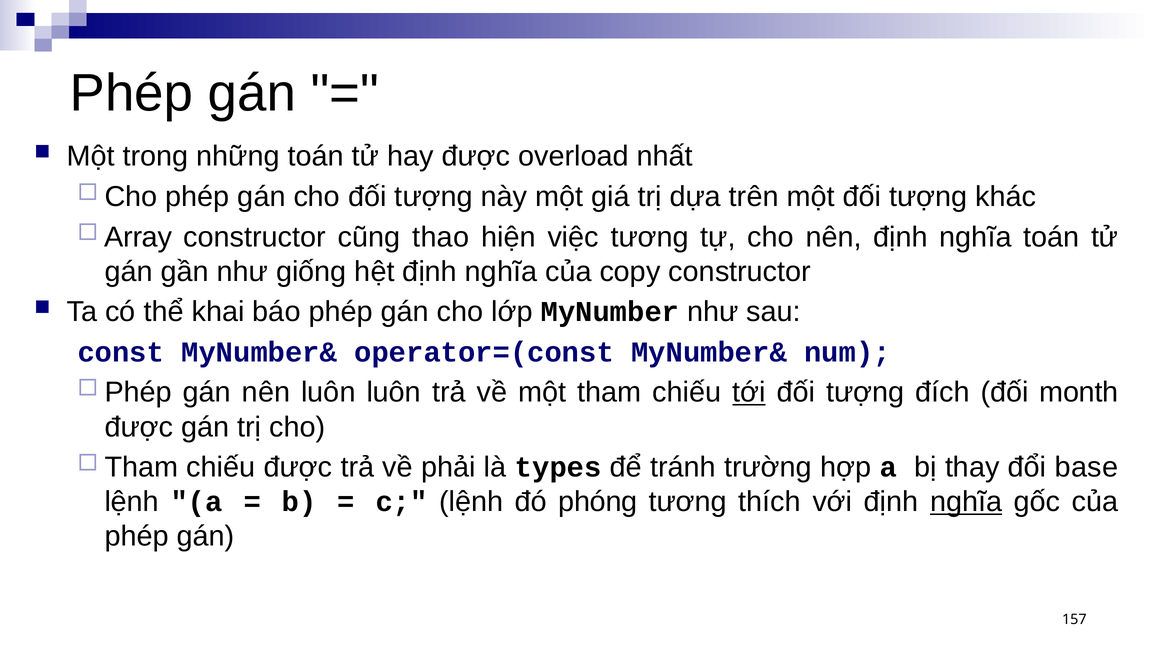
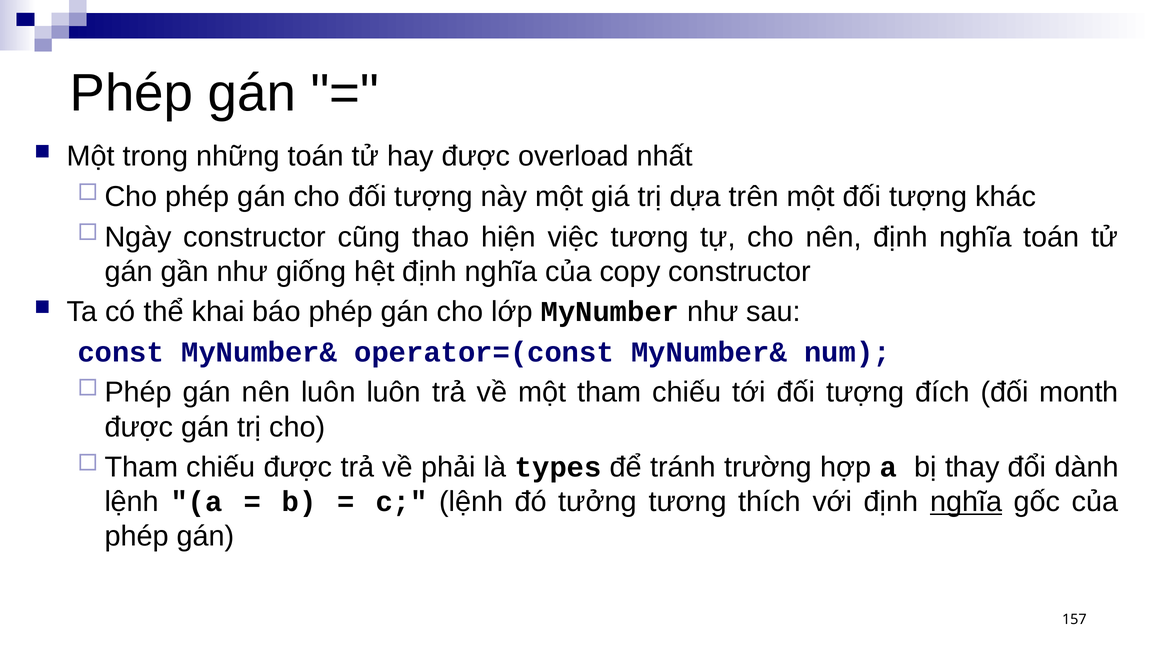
Array: Array -> Ngày (138, 237)
tới underline: present -> none (749, 393)
base: base -> dành (1087, 468)
phóng: phóng -> tưởng (598, 502)
